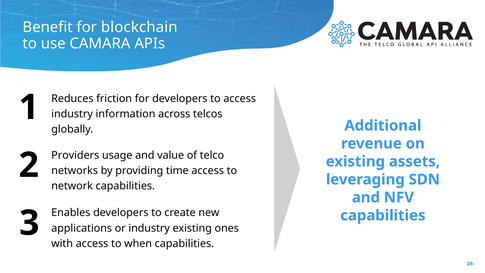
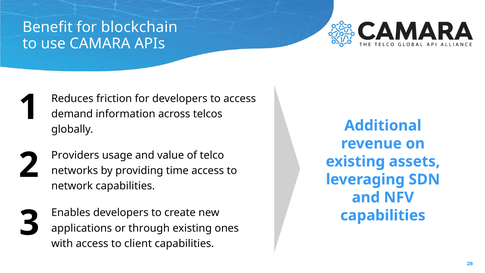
industry: industry -> demand (72, 114)
or industry: industry -> through (149, 228)
when: when -> client (138, 244)
